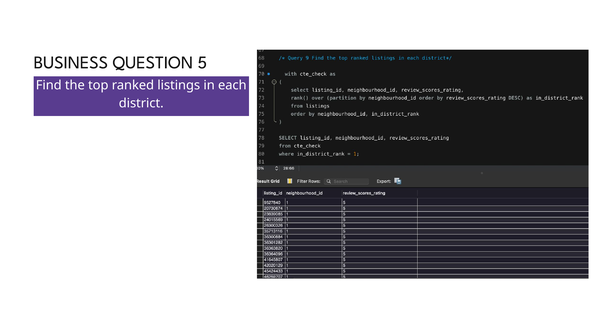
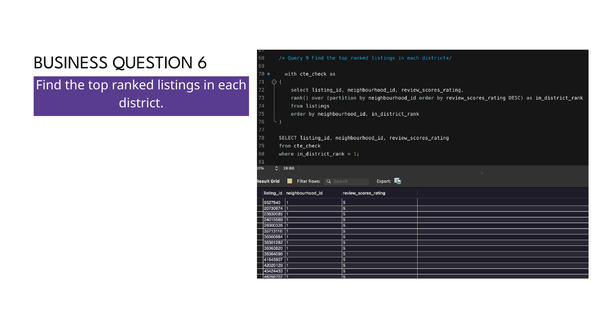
5: 5 -> 6 (202, 63)
